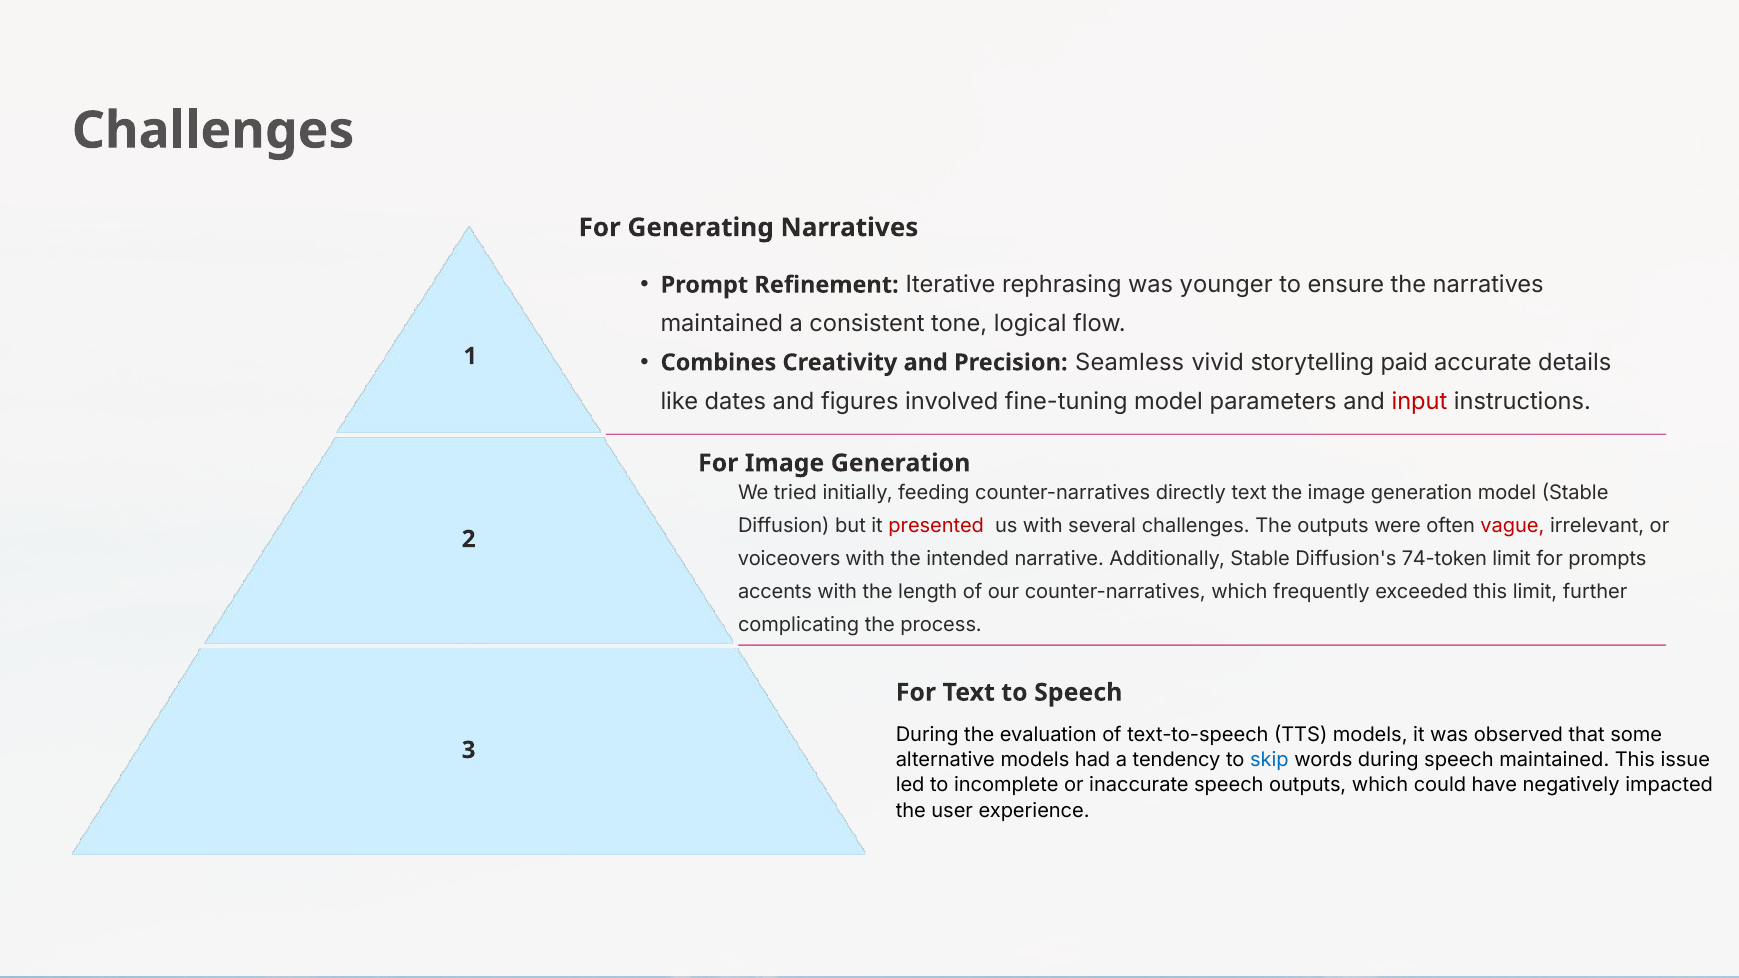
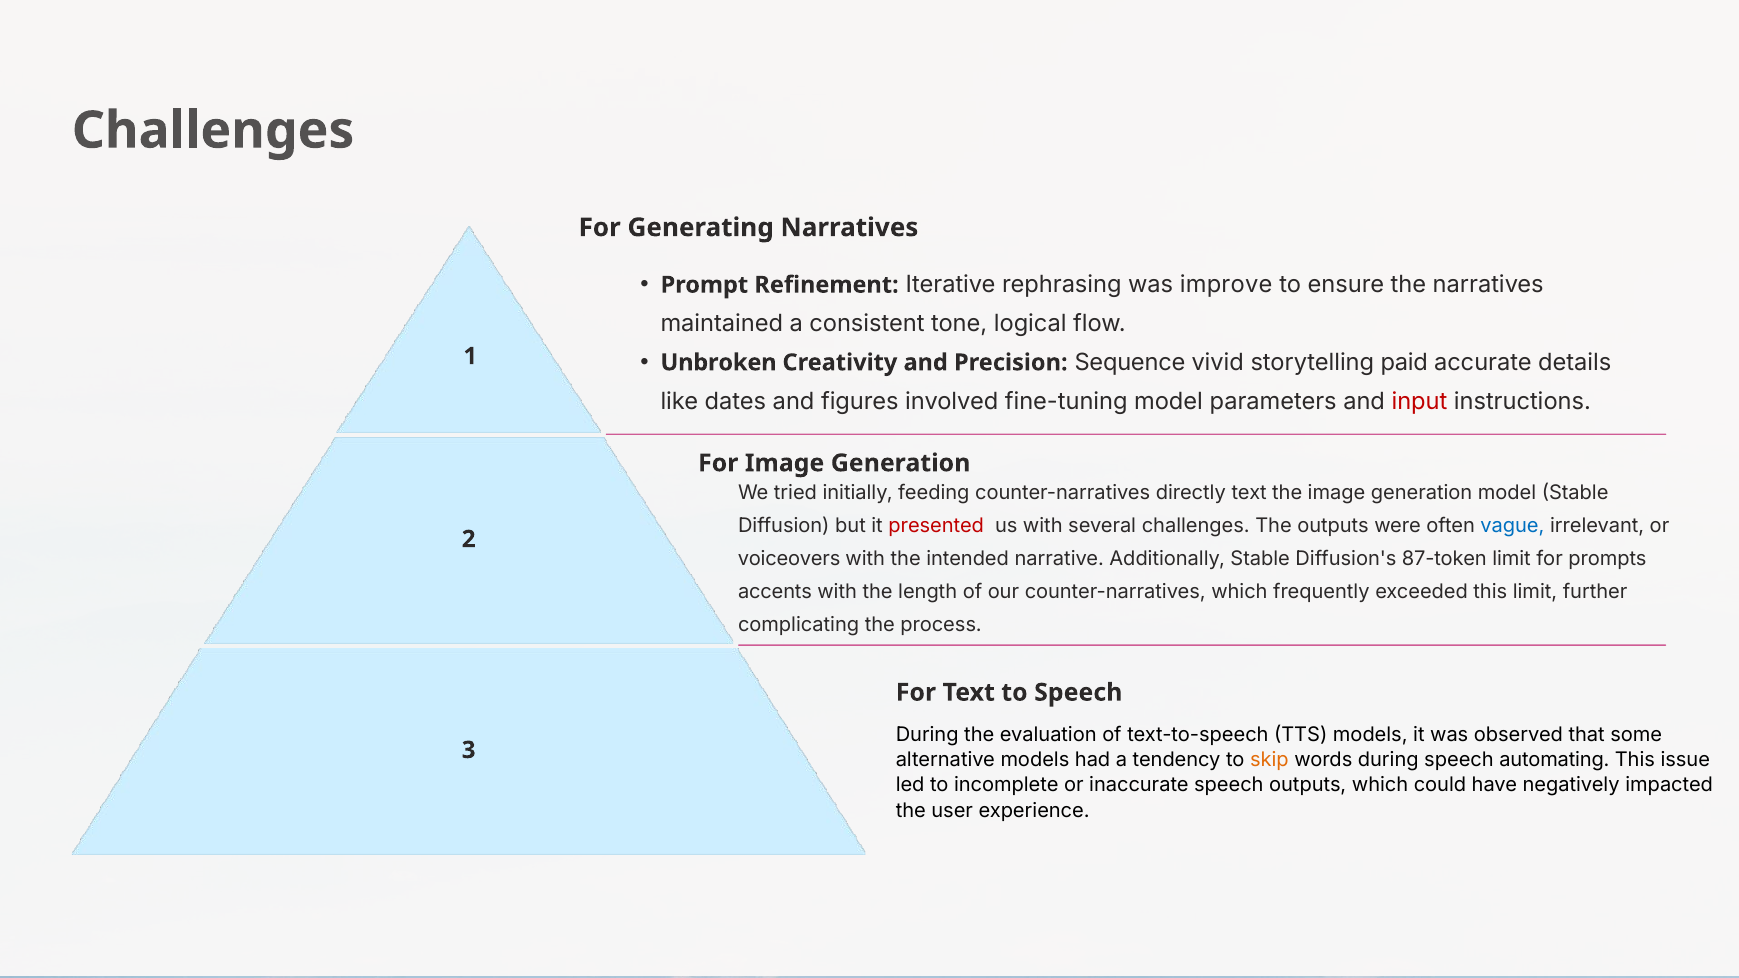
younger: younger -> improve (1226, 285)
Combines: Combines -> Unbroken (719, 363)
Seamless: Seamless -> Sequence (1130, 363)
vague colour: red -> blue (1512, 526)
74-token: 74-token -> 87-token (1444, 559)
skip colour: blue -> orange (1269, 760)
speech maintained: maintained -> automating (1554, 760)
